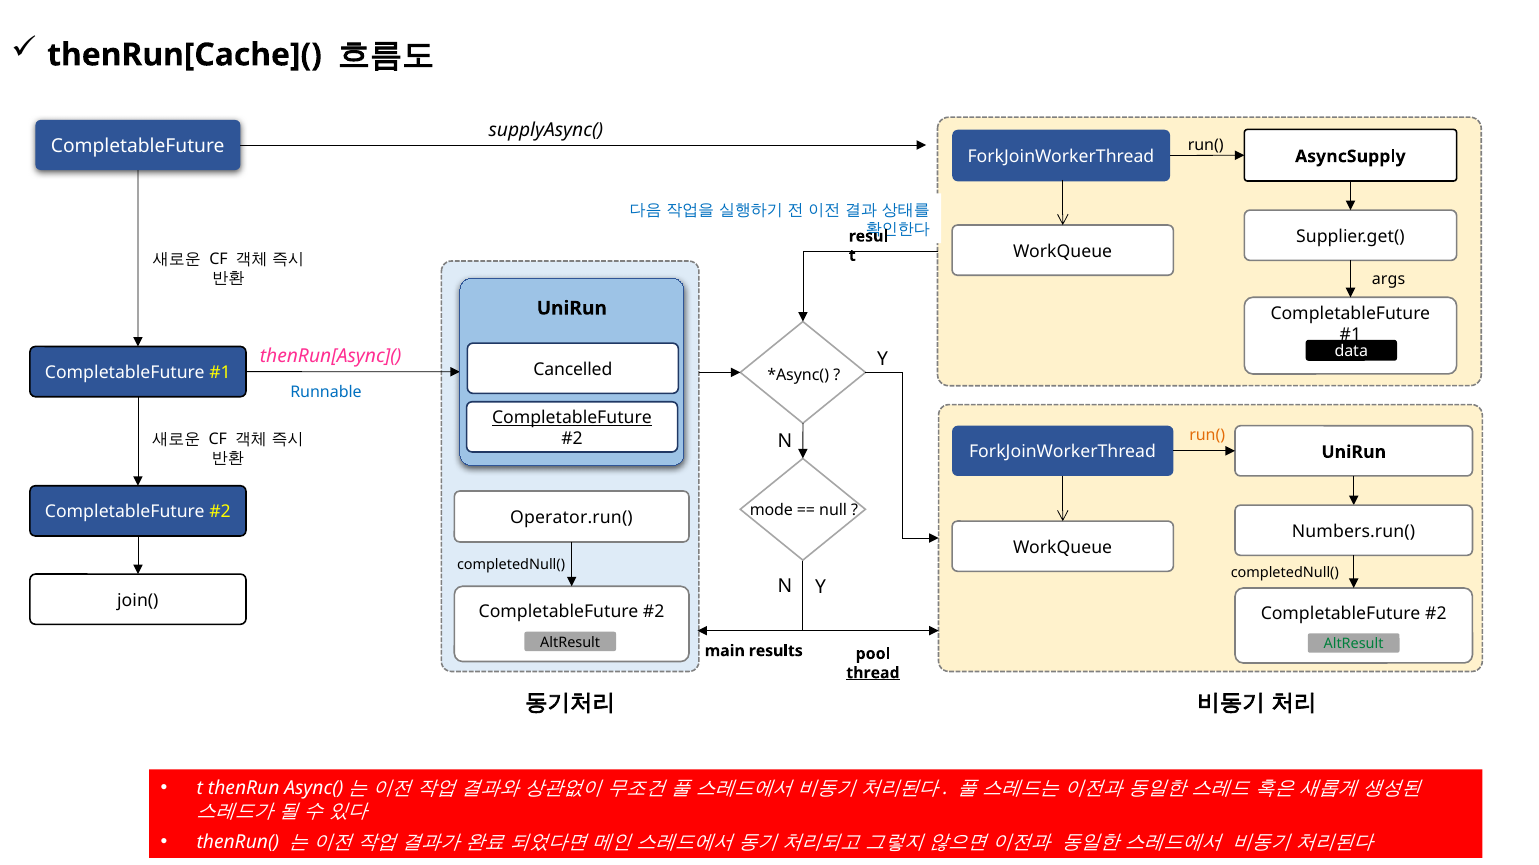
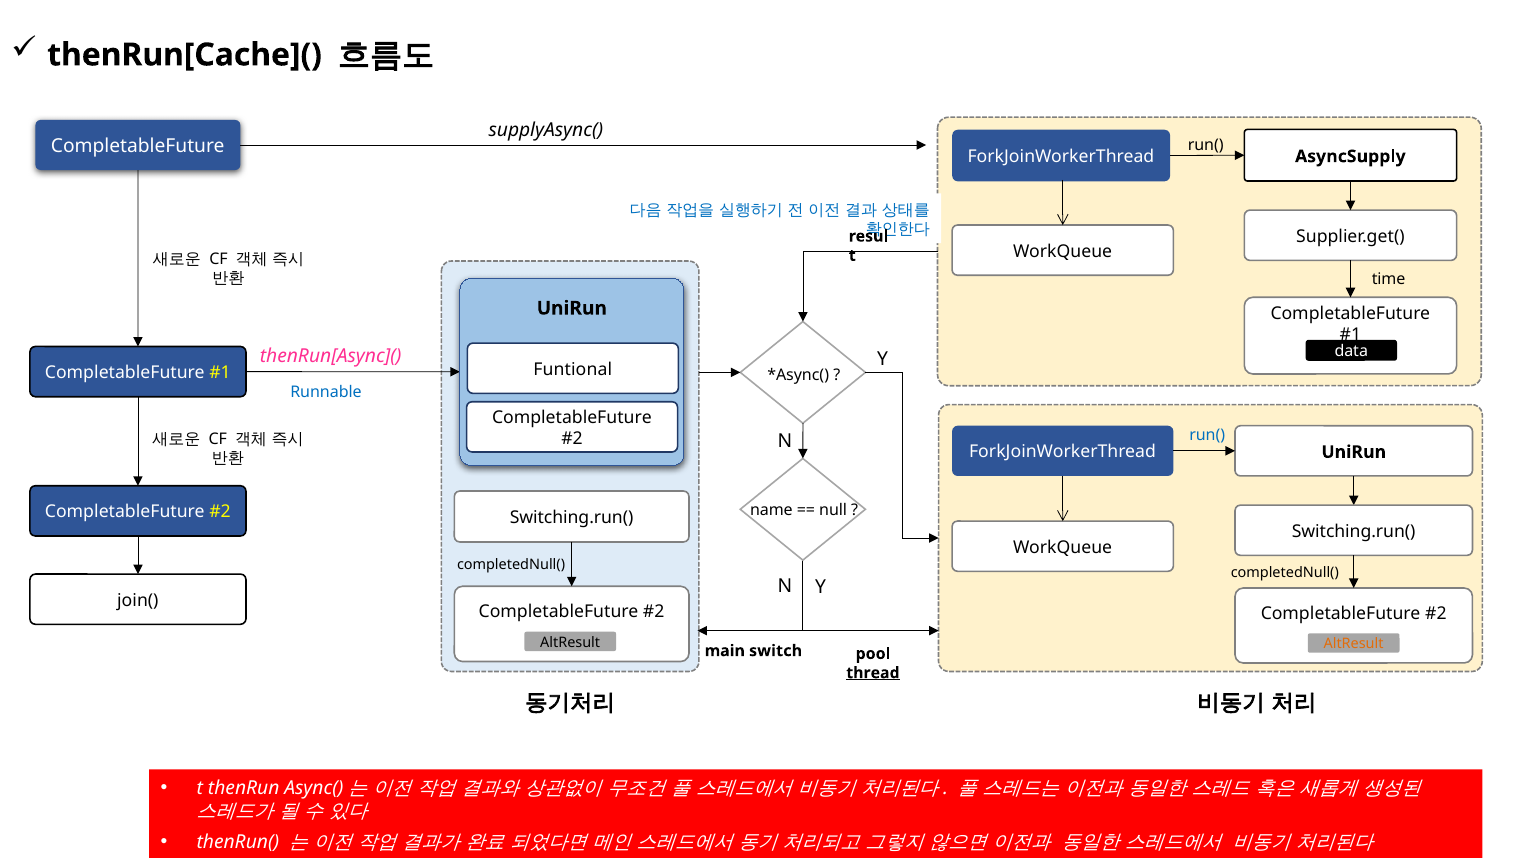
args: args -> time (1389, 280)
Cancelled: Cancelled -> Funtional (573, 370)
CompletableFuture underline: present -> none (572, 418)
run( colour: orange -> blue (1207, 436)
mode: mode -> name (771, 511)
Operator.run(: Operator.run( -> Switching.run( (572, 518)
Numbers.run(: Numbers.run( -> Switching.run( (1354, 532)
AltResult colour: green -> orange (1354, 645)
results: results -> switch (776, 651)
